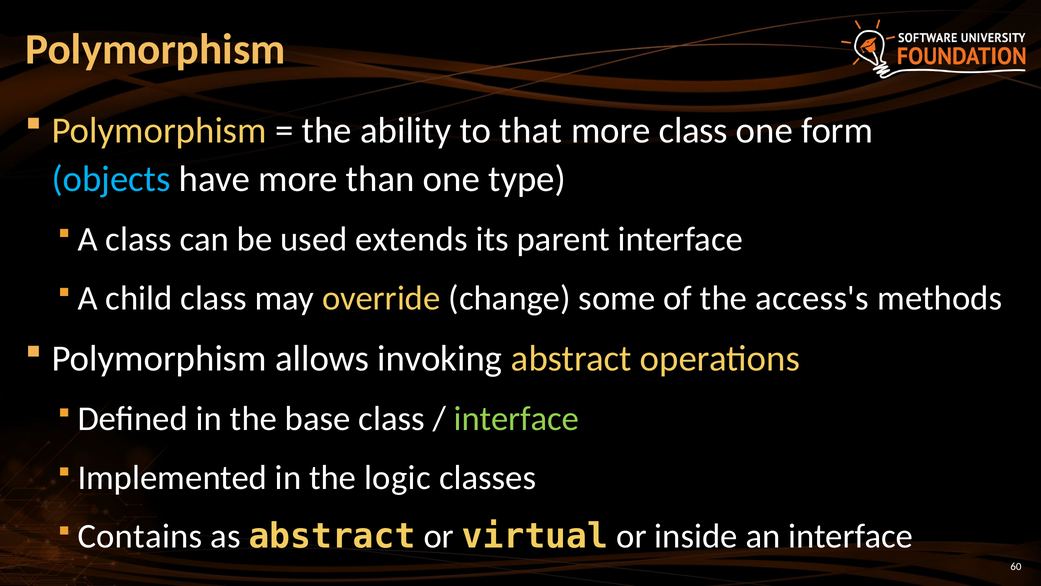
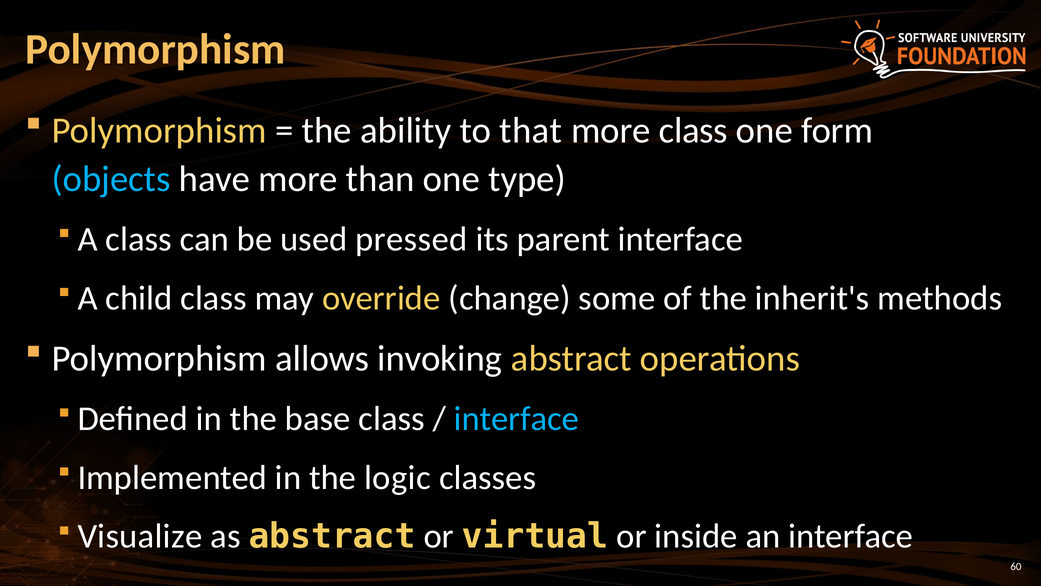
extends: extends -> pressed (411, 239)
access's: access's -> inherit's (812, 298)
interface colour: light green -> light blue (516, 418)
Contains: Contains -> Visualize (140, 536)
